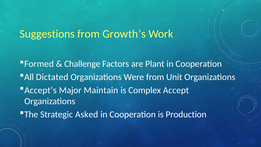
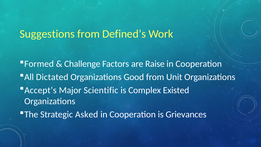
Growth’s: Growth’s -> Defined’s (124, 34)
Plant: Plant -> Raise (155, 64)
Were: Were -> Good (134, 77)
Maintain: Maintain -> Scientific (101, 90)
Accept: Accept -> Existed (176, 90)
Production: Production -> Grievances (186, 114)
